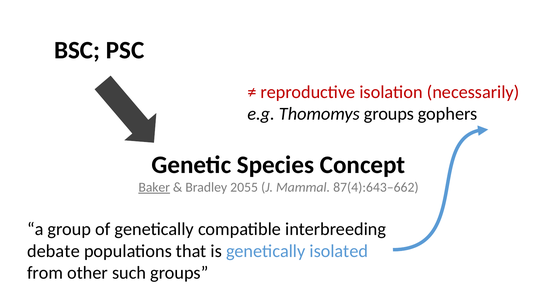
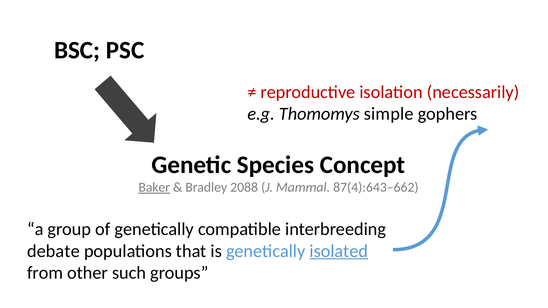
Thomomys groups: groups -> simple (389, 114)
2055: 2055 -> 2088 (244, 187)
isolated underline: none -> present (339, 251)
